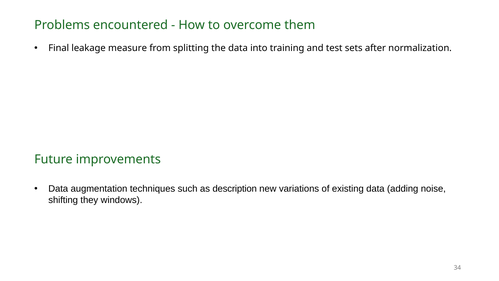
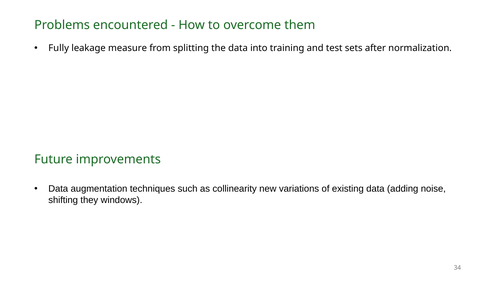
Final: Final -> Fully (59, 48)
description: description -> collinearity (235, 189)
